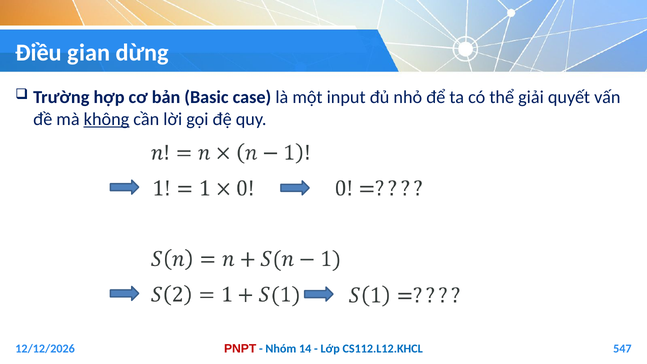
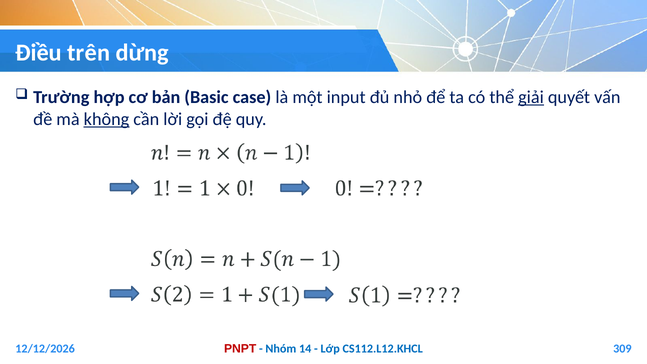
gian: gian -> trên (89, 53)
giải underline: none -> present (531, 97)
547: 547 -> 309 (622, 349)
